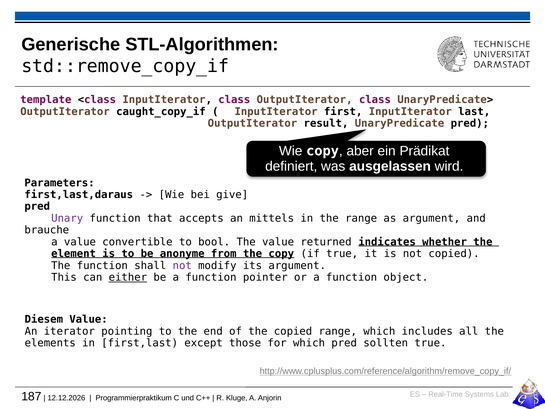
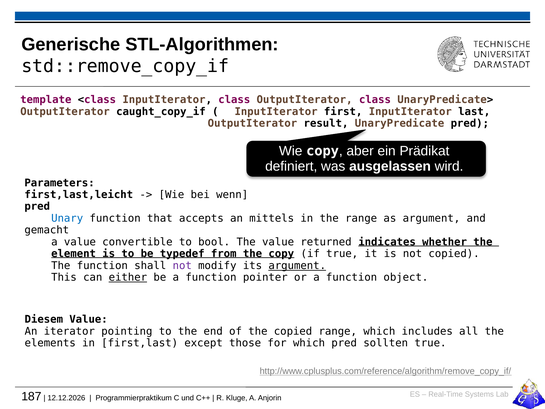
first,last,daraus: first,last,daraus -> first,last,leicht (79, 195)
give: give -> wenn (232, 195)
Unary colour: purple -> blue (67, 218)
brauche: brauche -> gemacht (47, 230)
anonyme: anonyme -> typedef (182, 254)
argument underline: none -> present (297, 265)
